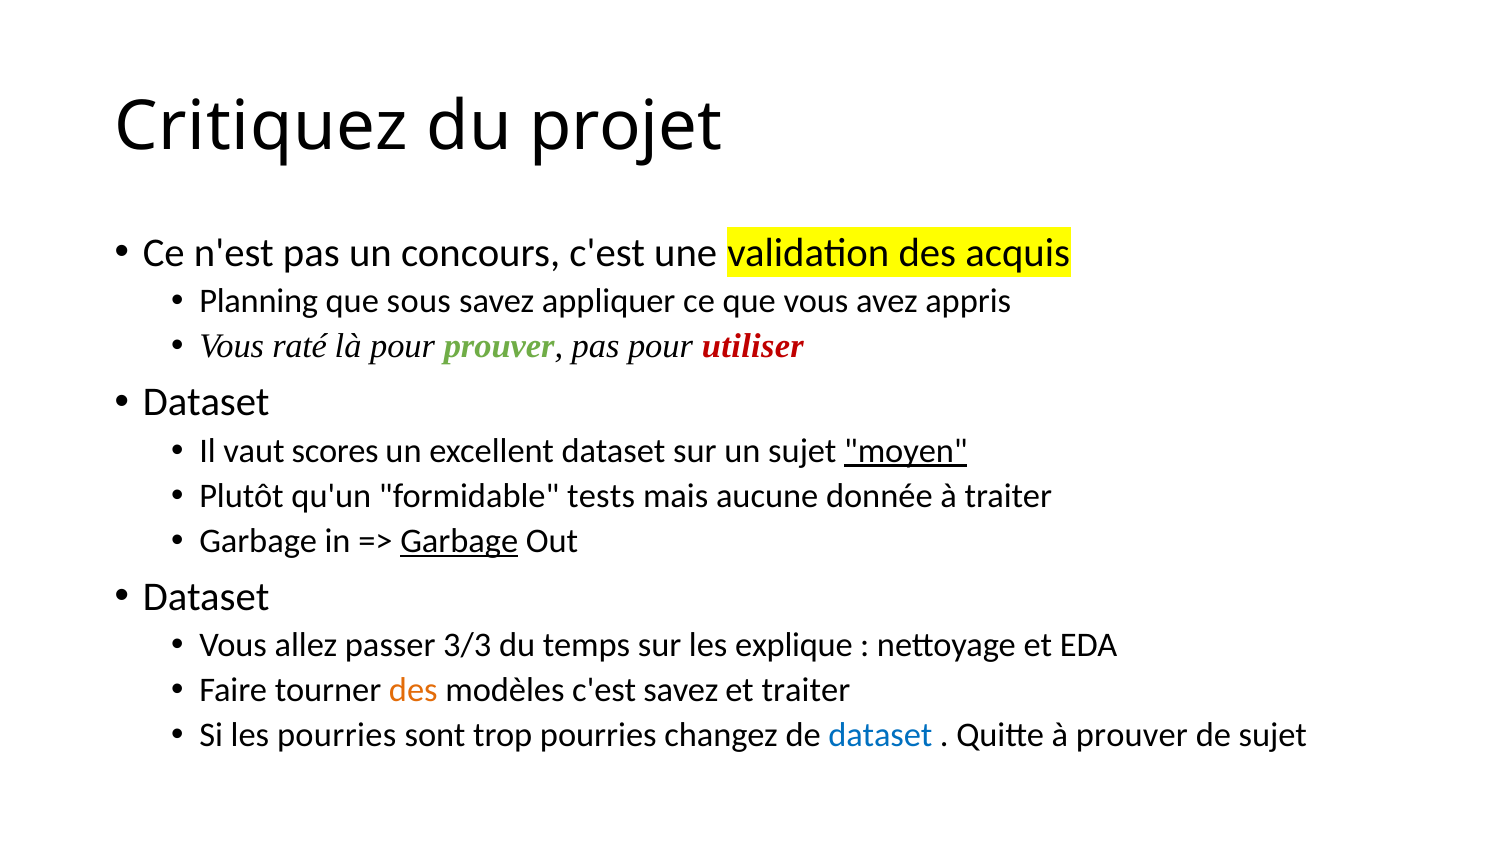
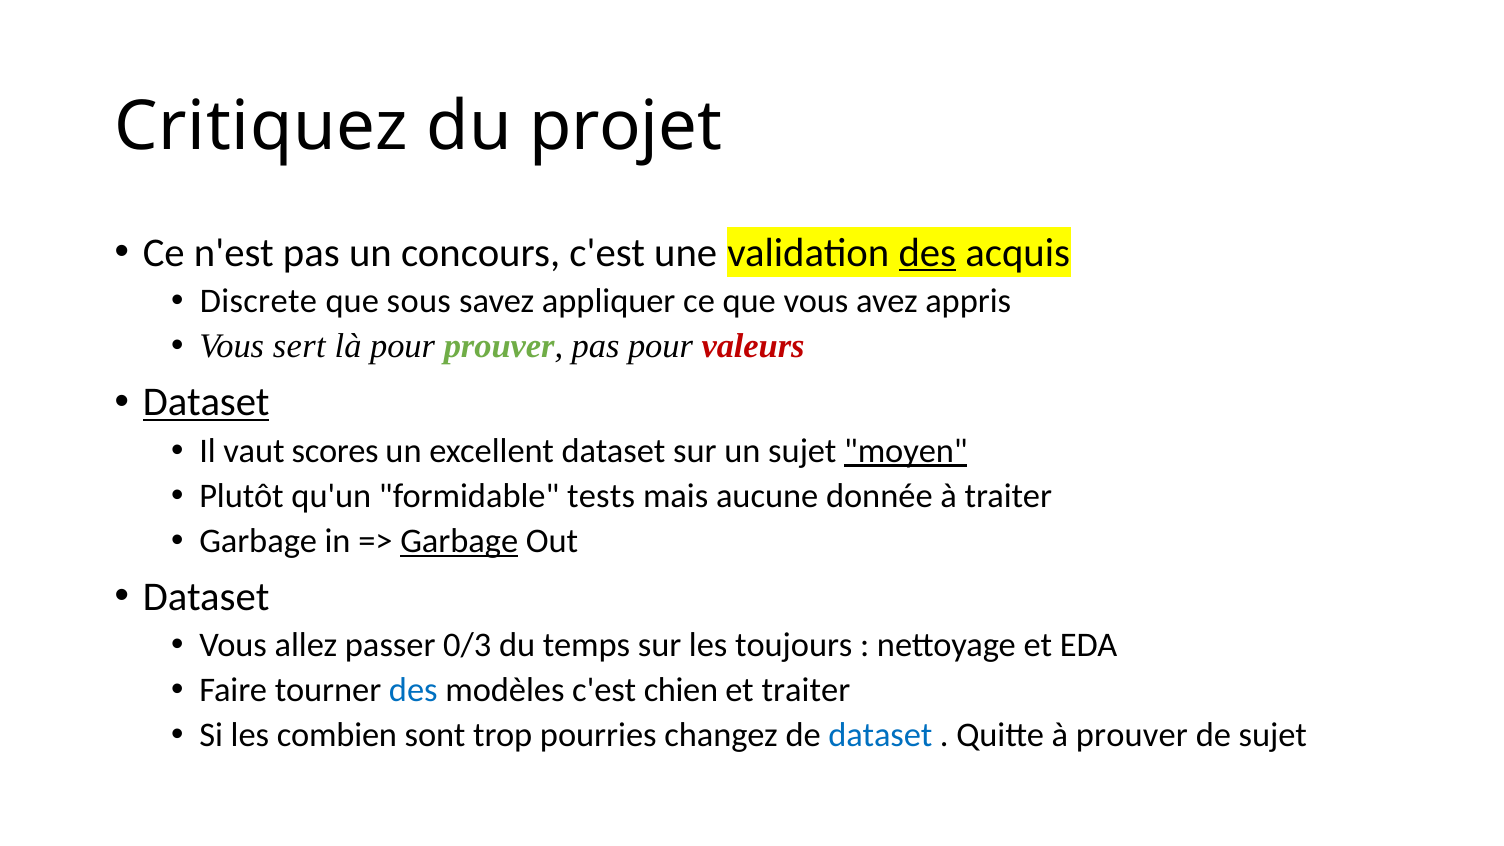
des underline: none -> present (927, 253)
Planning: Planning -> Discrete (258, 301)
raté: raté -> sert (299, 346)
utiliser: utiliser -> valeurs (753, 346)
Dataset underline: none -> present (206, 402)
3/3: 3/3 -> 0/3 (467, 645)
explique: explique -> toujours (794, 645)
des colour: orange -> blue (413, 690)
c'est savez: savez -> chien (681, 690)
les pourries: pourries -> combien (337, 735)
